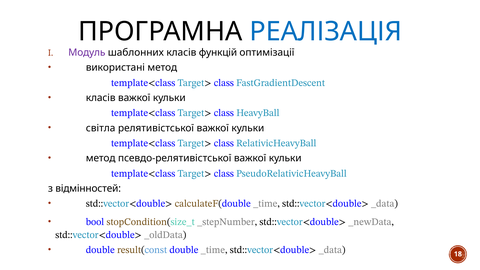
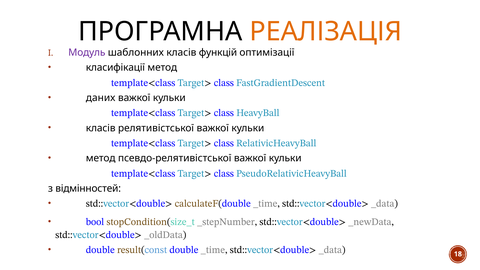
РЕАЛІЗАЦІЯ colour: blue -> orange (326, 32)
використані: використані -> класифікації (115, 68)
класів: класів -> даних (101, 98)
світла: світла -> класів (101, 128)
